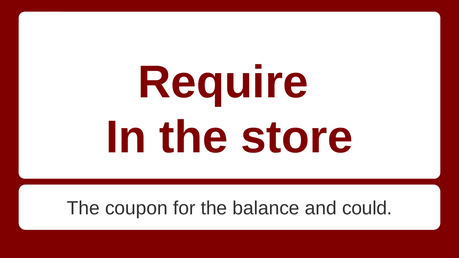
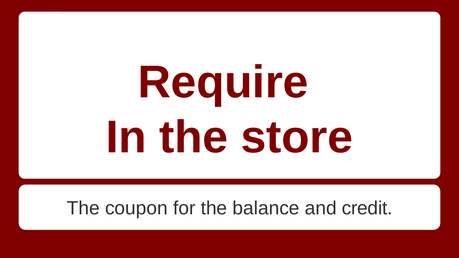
could: could -> credit (367, 208)
